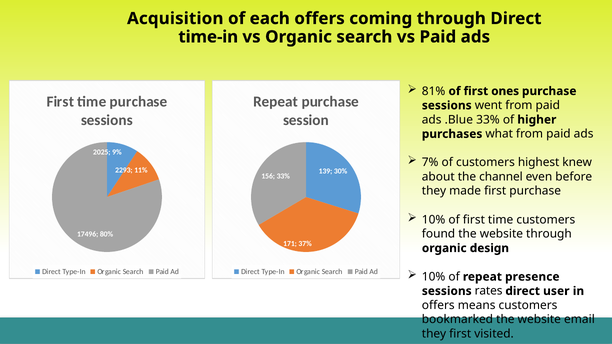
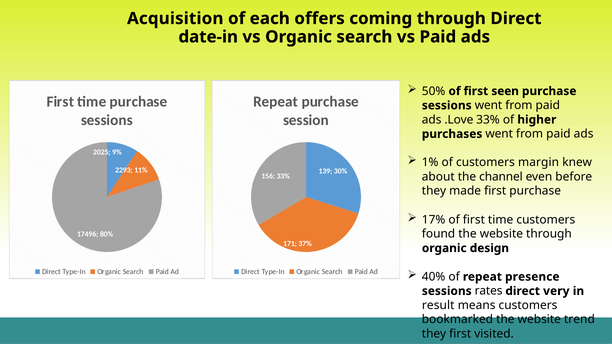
time-in: time-in -> date-in (208, 37)
81%: 81% -> 50% (434, 91)
ones: ones -> seen (505, 91)
.Blue: .Blue -> .Love (459, 120)
purchases what: what -> went (499, 134)
7%: 7% -> 1% (430, 163)
highest: highest -> margin (539, 163)
10%: 10% -> 17% (434, 220)
10%: 10% -> 40% (434, 277)
user: user -> very (556, 291)
offers: offers -> result (438, 306)
email: email -> trend (579, 320)
